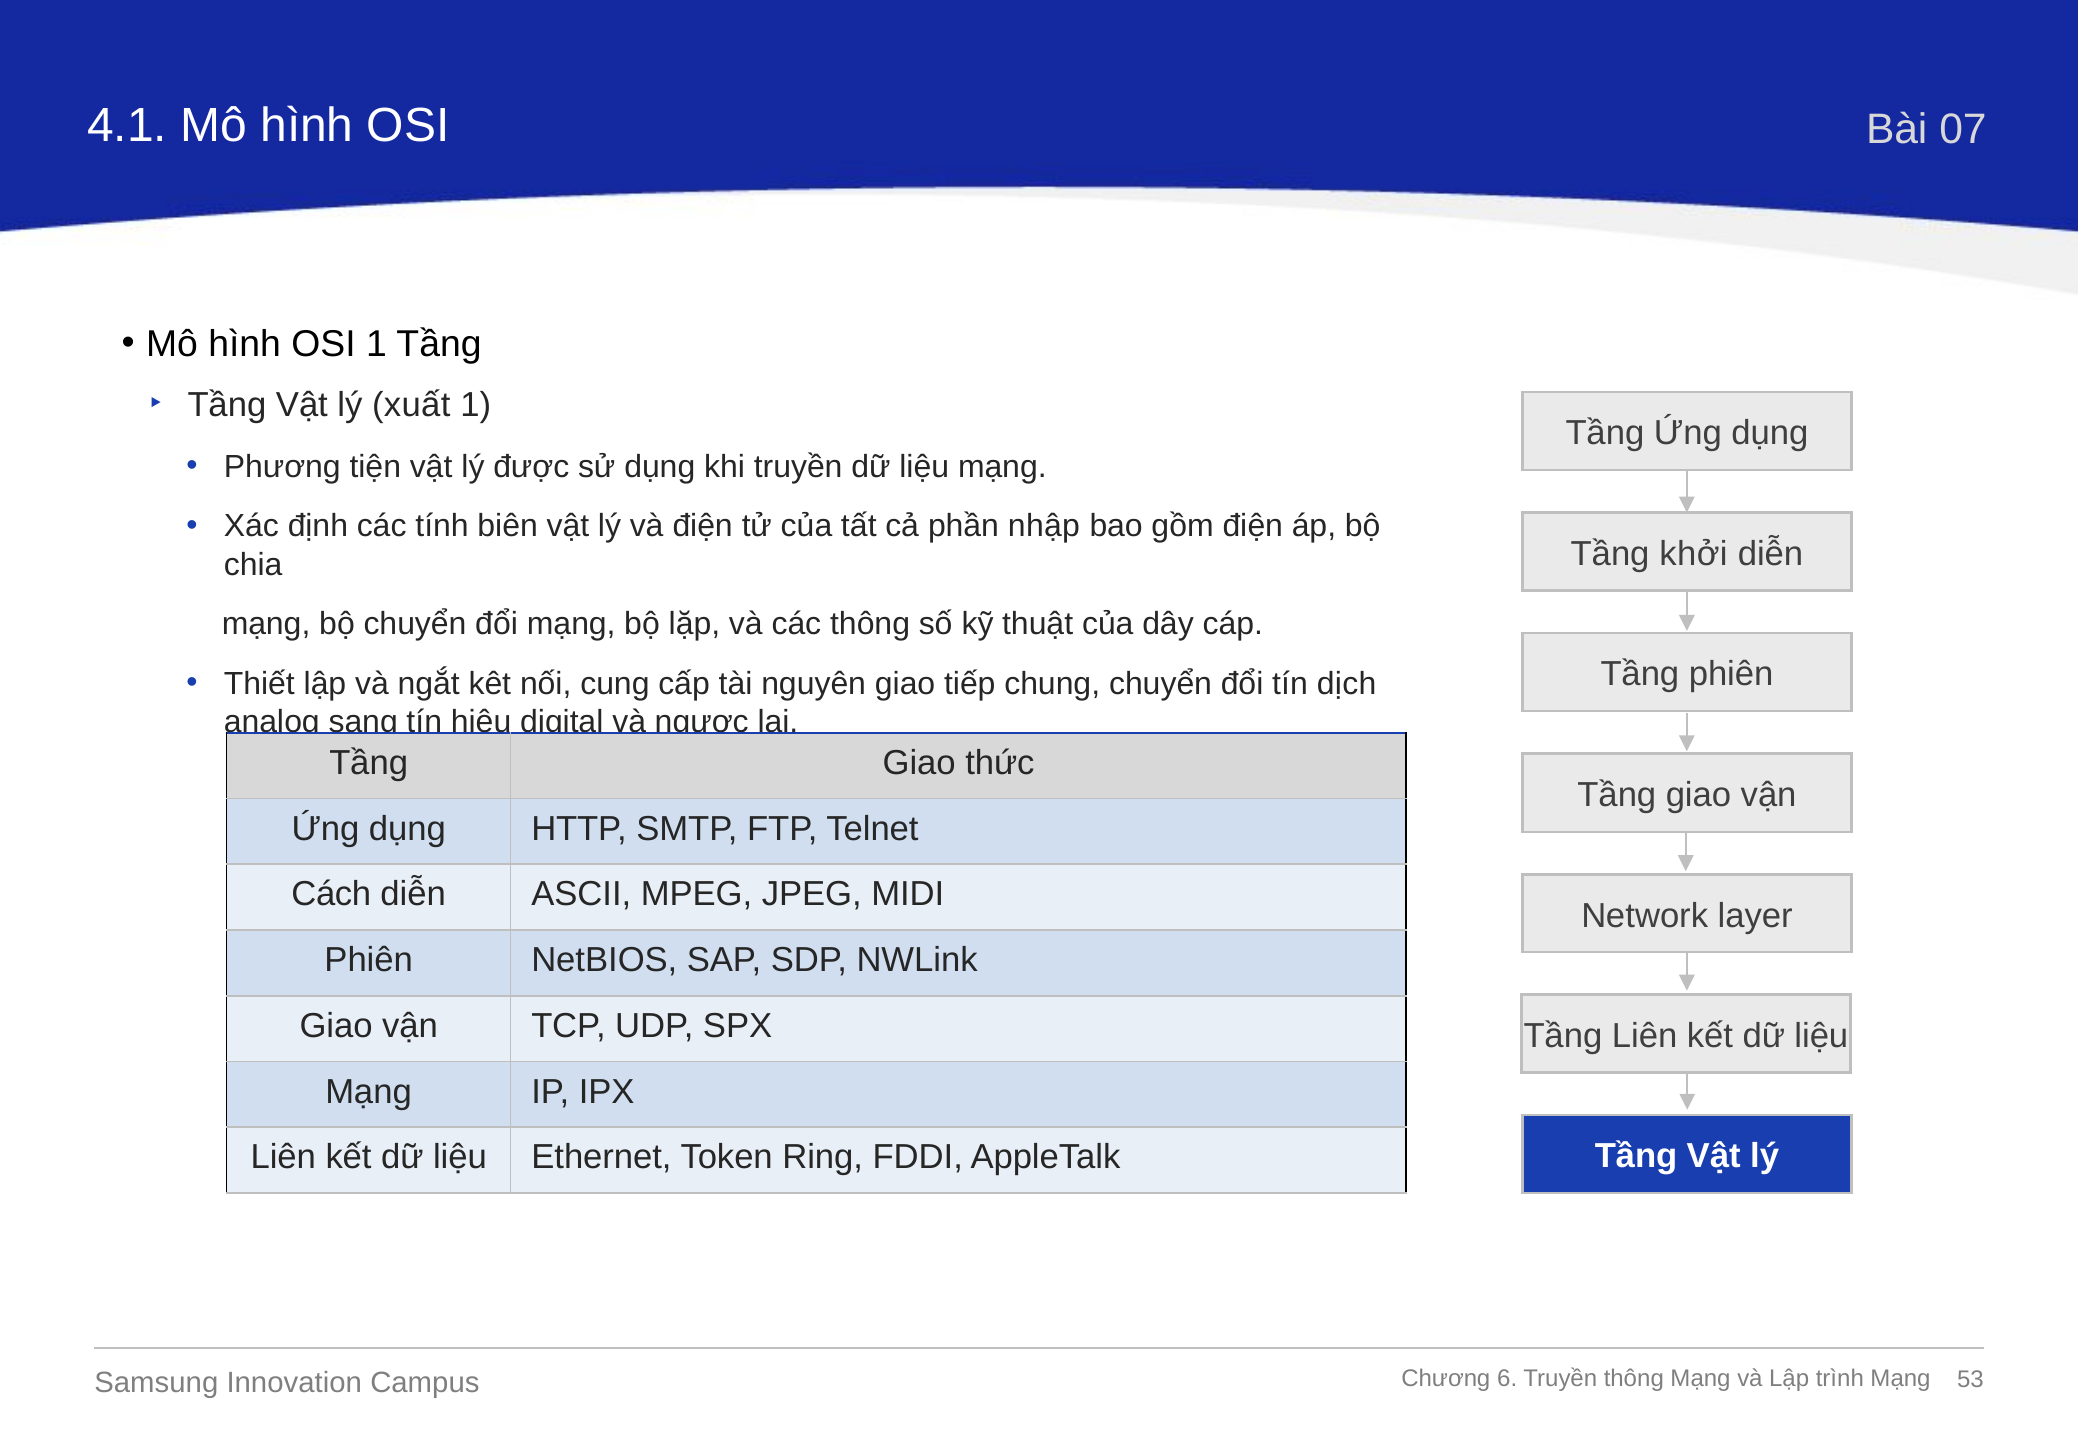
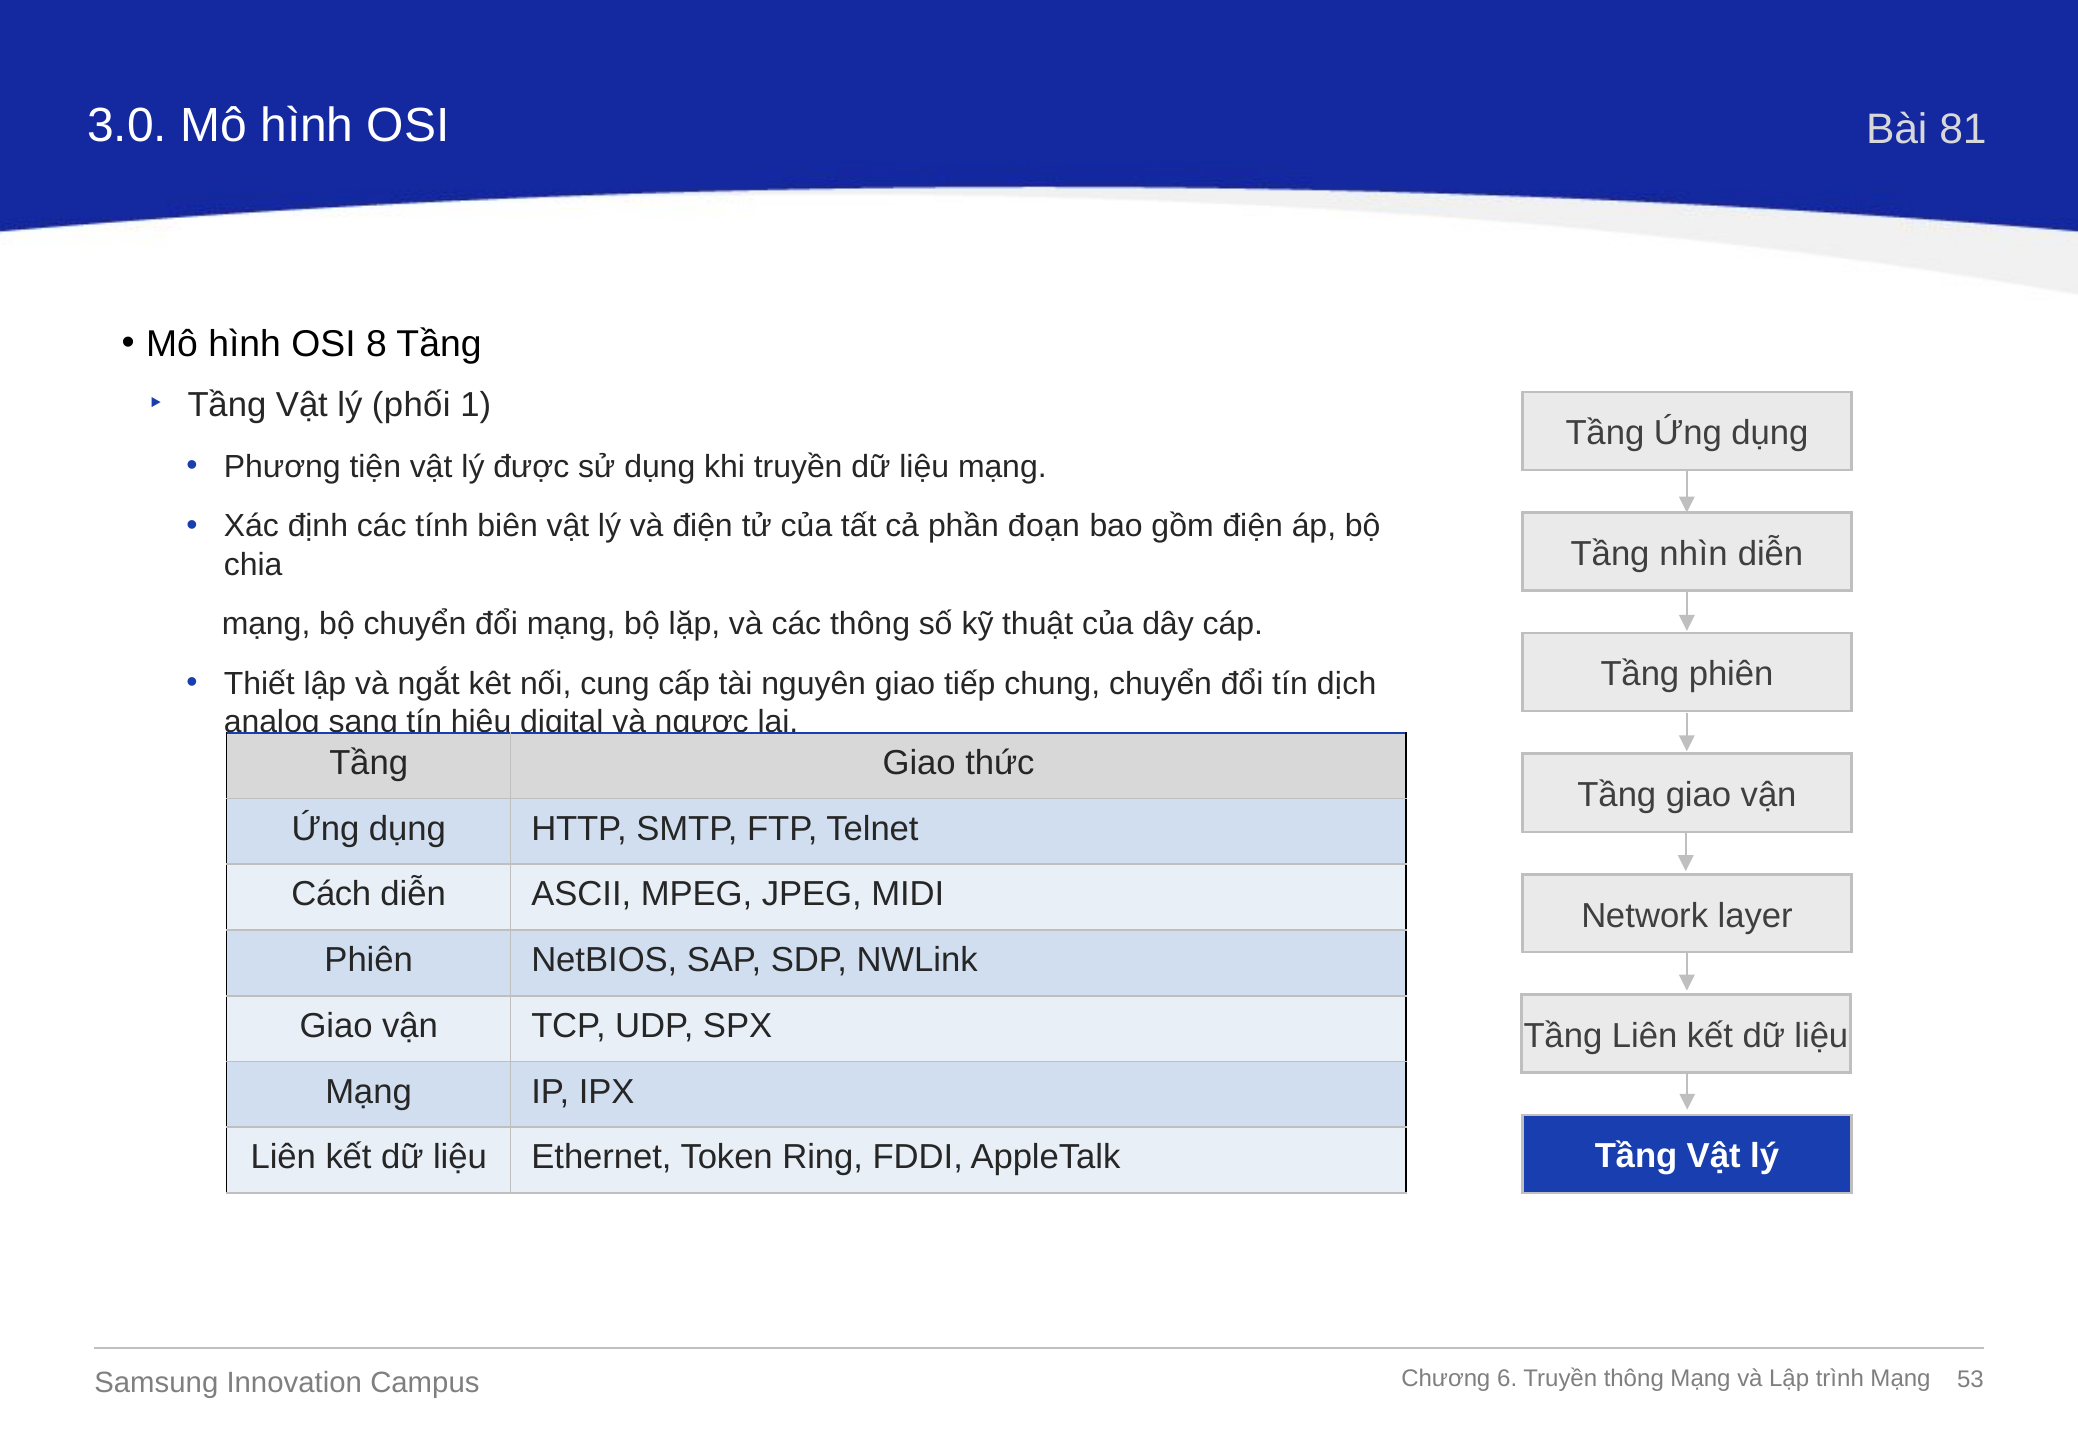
4.1: 4.1 -> 3.0 (127, 125)
07: 07 -> 81 (1963, 129)
OSI 1: 1 -> 8 (376, 344)
xuất: xuất -> phối (411, 406)
nhập: nhập -> đoạn (1044, 526)
khởi: khởi -> nhìn (1693, 554)
